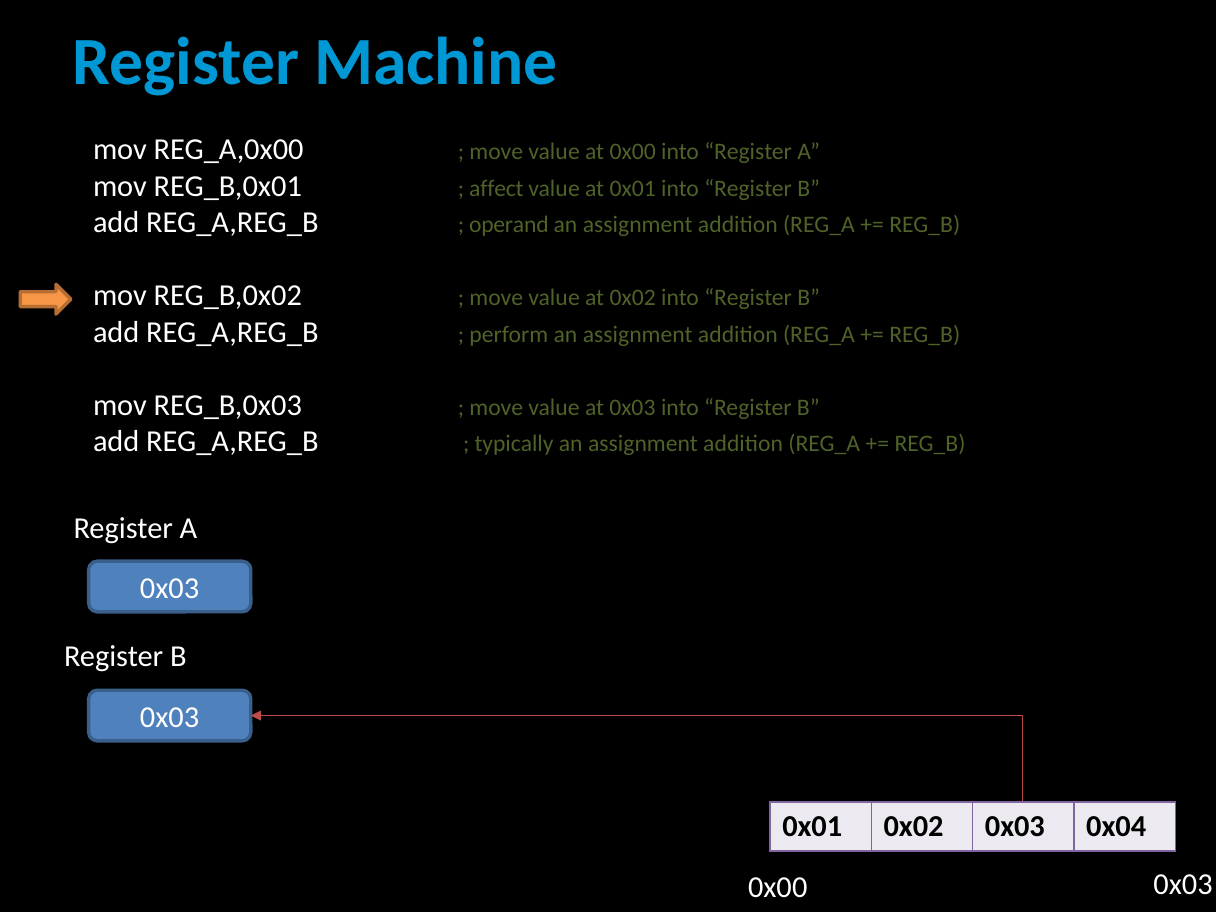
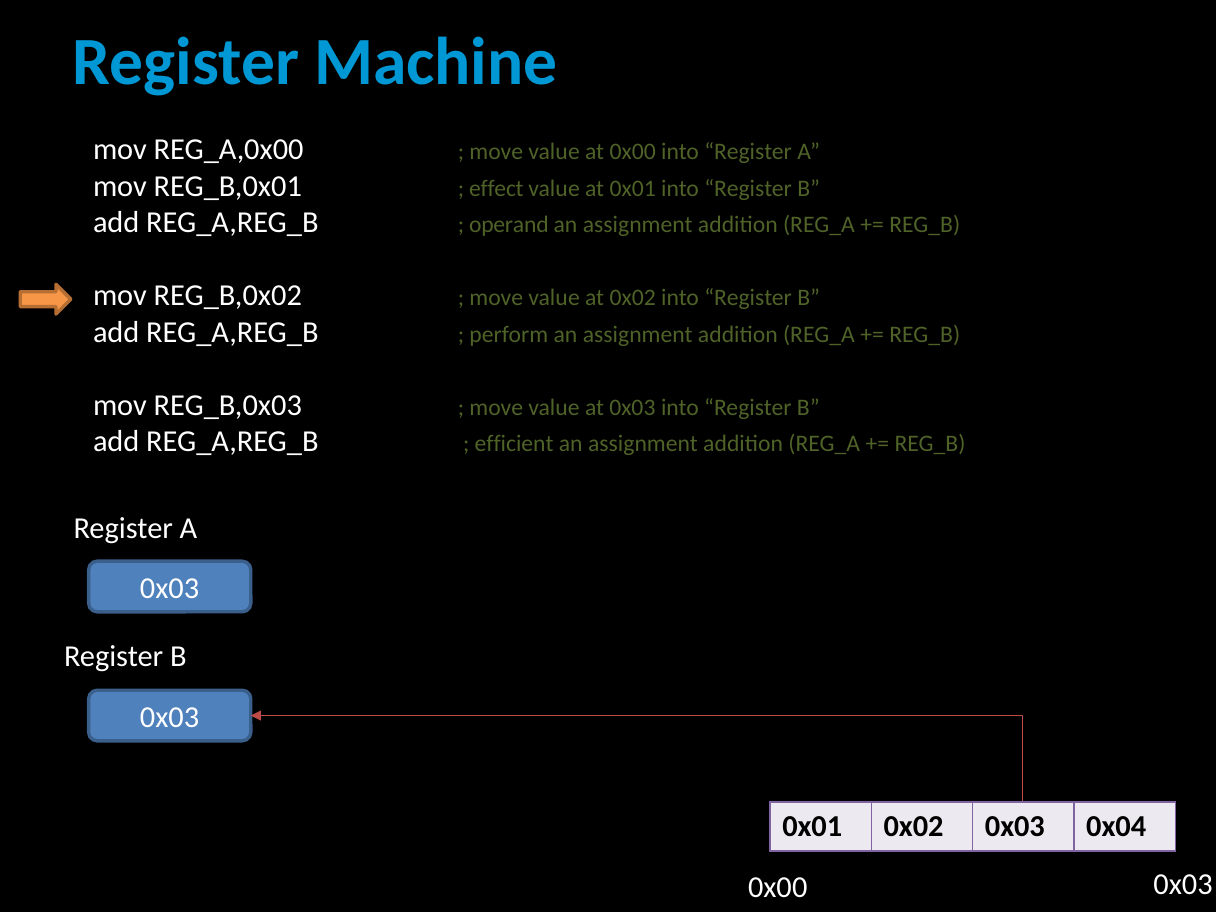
affect: affect -> effect (496, 189)
typically: typically -> efficient (514, 444)
